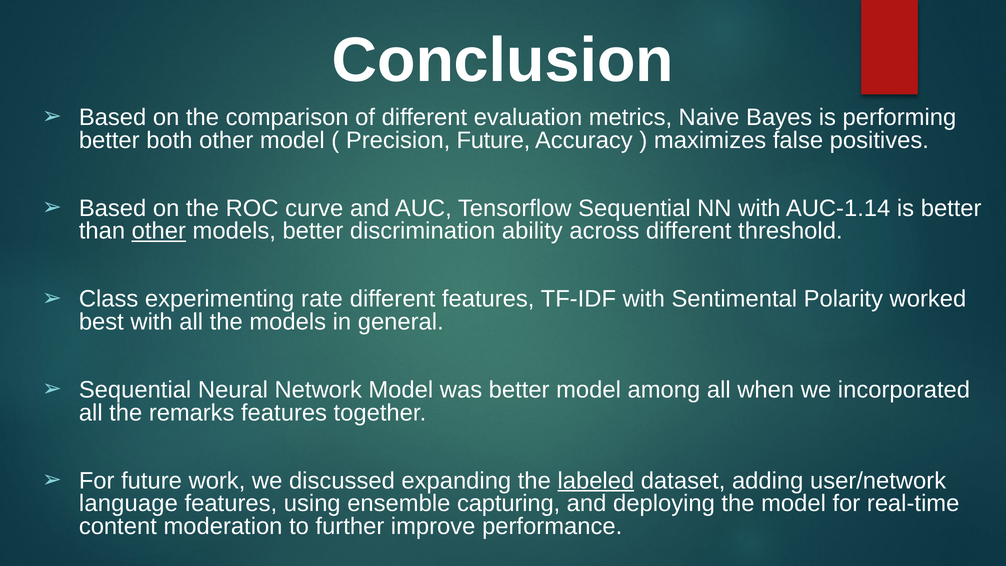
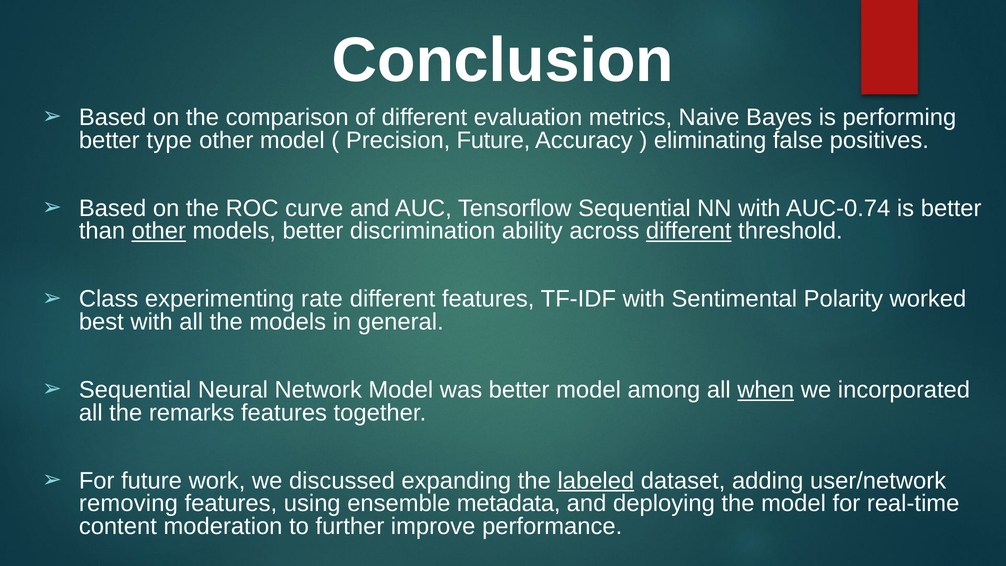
both: both -> type (169, 140)
maximizes: maximizes -> eliminating (710, 140)
AUC-1.14: AUC-1.14 -> AUC-0.74 (838, 208)
different underline: none -> present (689, 231)
when underline: none -> present (766, 390)
language: language -> removing (128, 503)
capturing: capturing -> metadata (509, 503)
